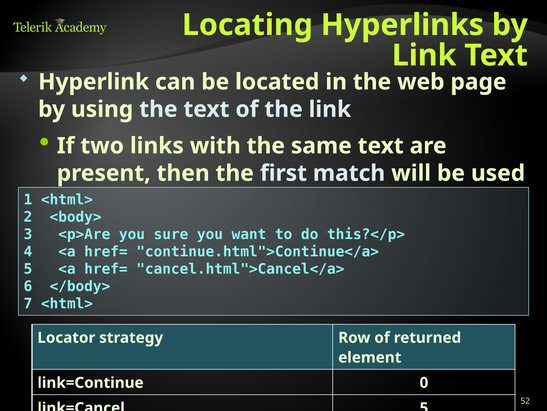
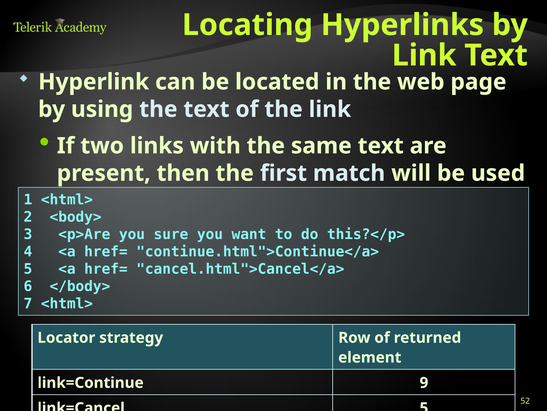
0: 0 -> 9 (424, 382)
